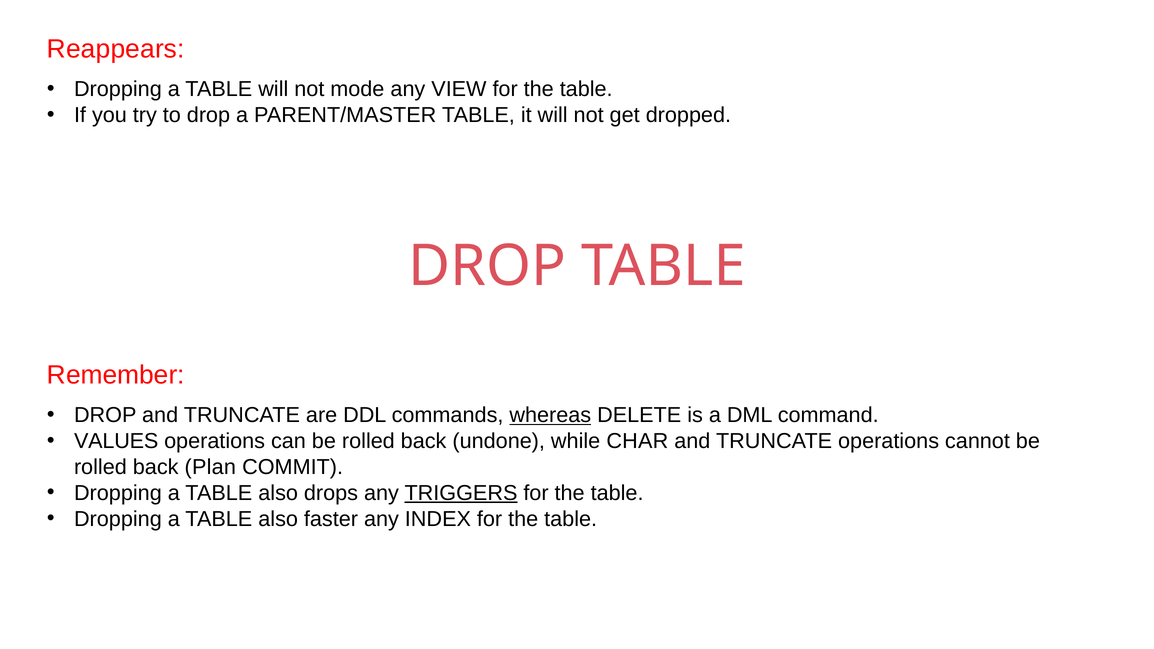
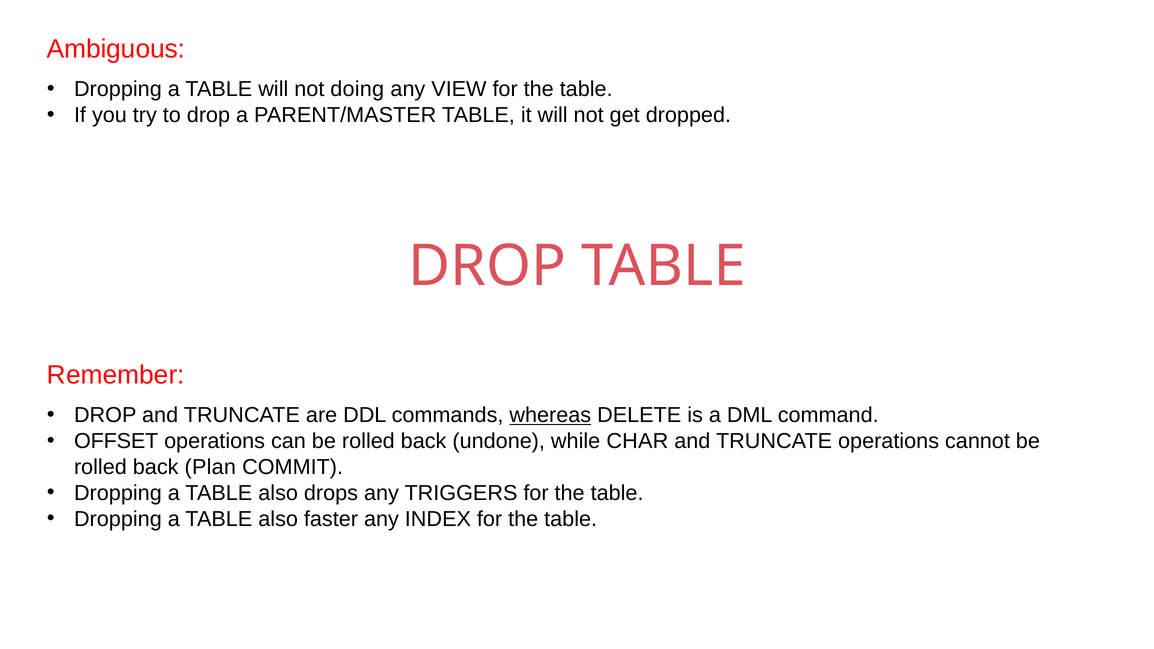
Reappears: Reappears -> Ambiguous (116, 49)
mode: mode -> doing (357, 89)
VALUES: VALUES -> OFFSET (116, 441)
TRIGGERS underline: present -> none (461, 493)
